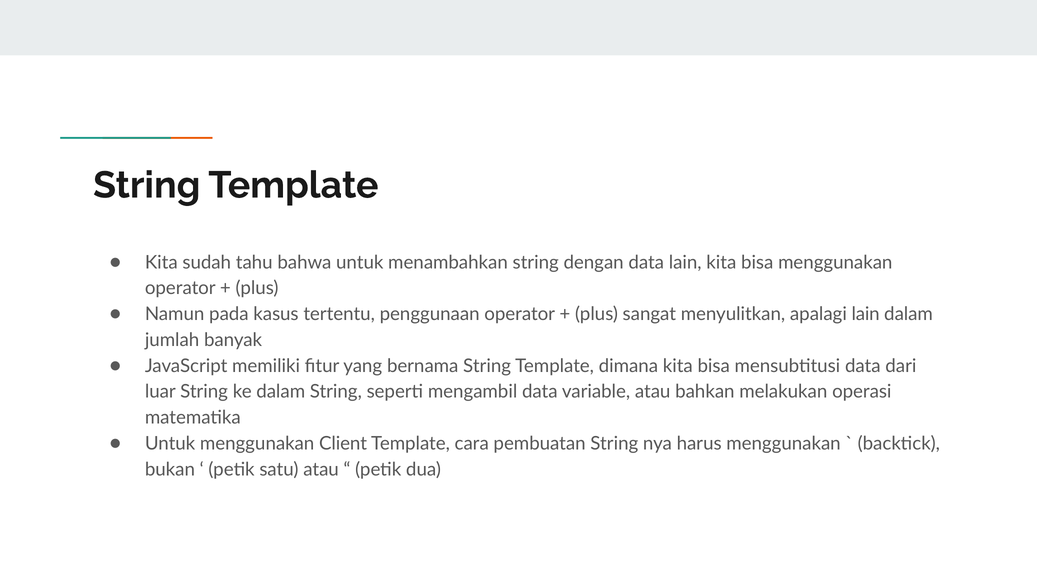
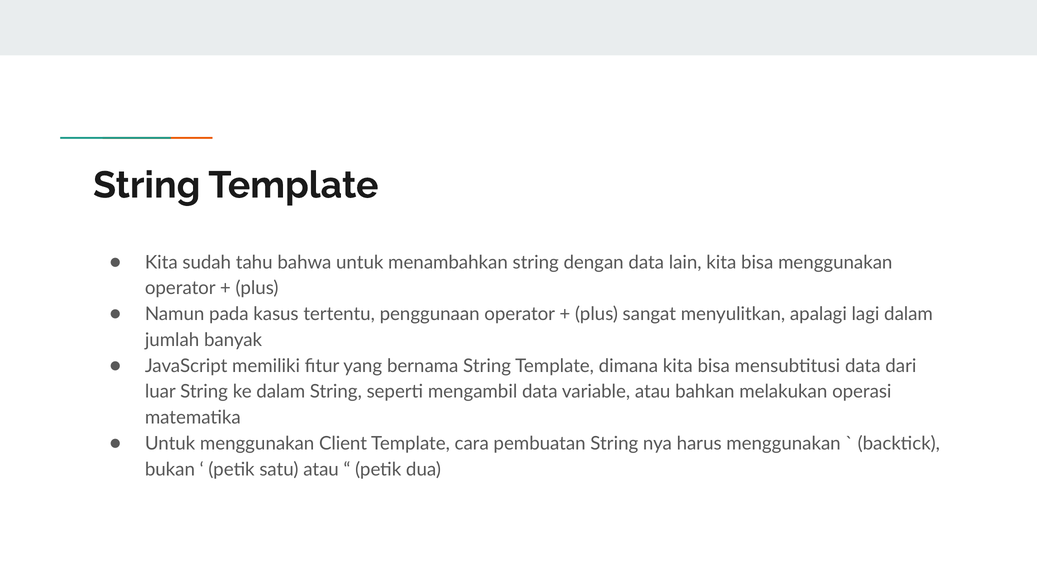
apalagi lain: lain -> lagi (866, 314)
